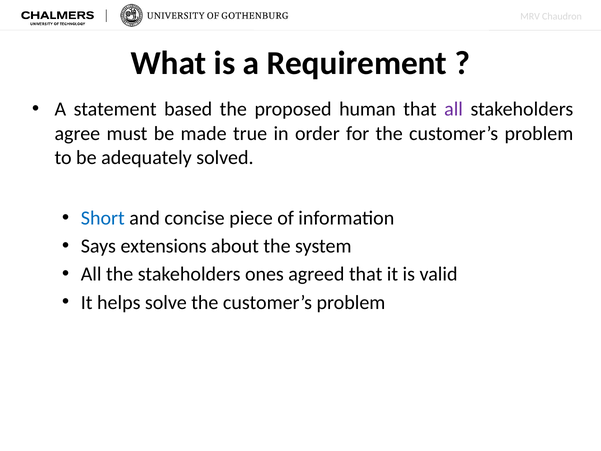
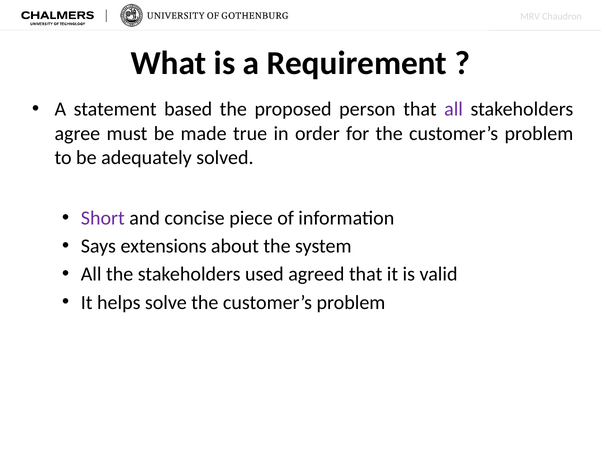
human: human -> person (367, 109)
Short colour: blue -> purple (103, 218)
ones: ones -> used (264, 274)
